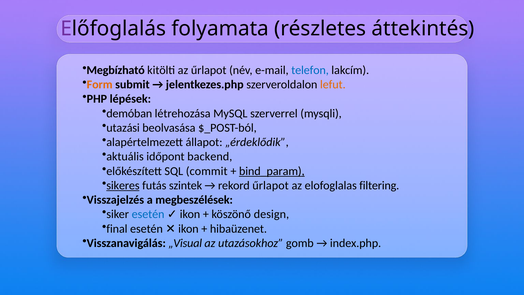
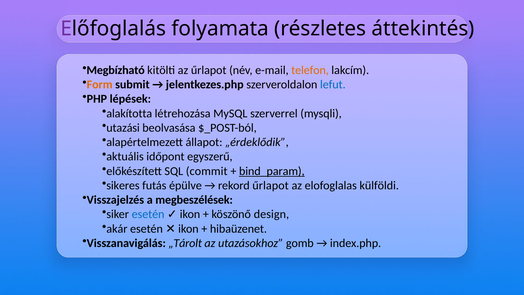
telefon colour: blue -> orange (310, 70)
lefut colour: orange -> blue (333, 84)
demóban: demóban -> alakította (129, 113)
backend: backend -> egyszerű (210, 157)
sikeres underline: present -> none (123, 185)
szintek: szintek -> épülve (185, 185)
filtering: filtering -> külföldi (379, 185)
final: final -> akár (117, 229)
„Visual: „Visual -> „Tárolt (185, 243)
